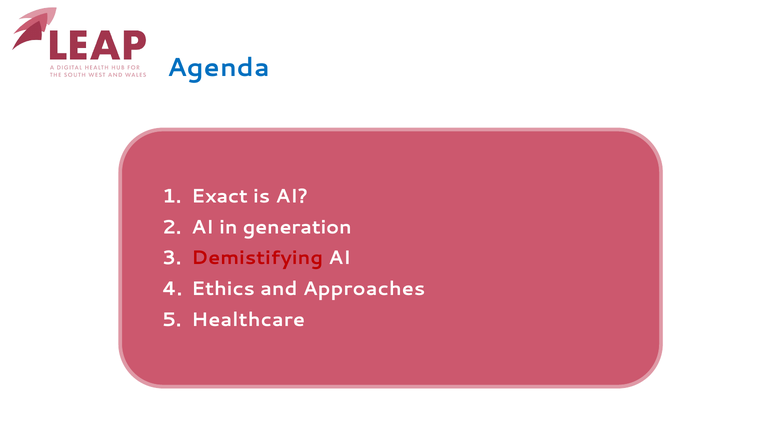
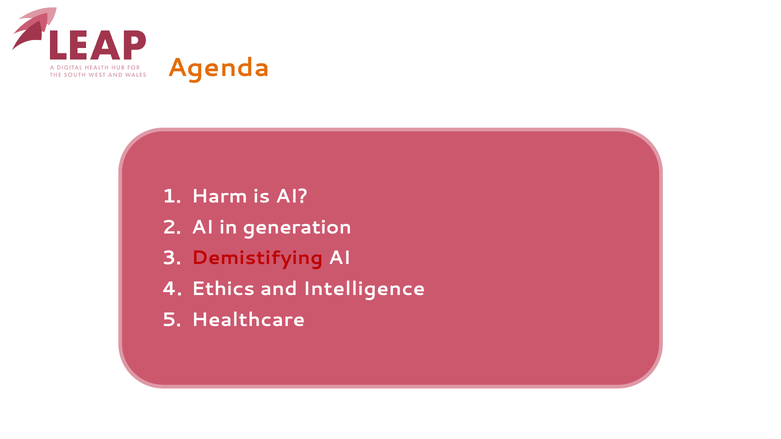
Agenda colour: blue -> orange (219, 68)
Exact: Exact -> Harm (220, 196)
Approaches: Approaches -> Intelligence (364, 289)
